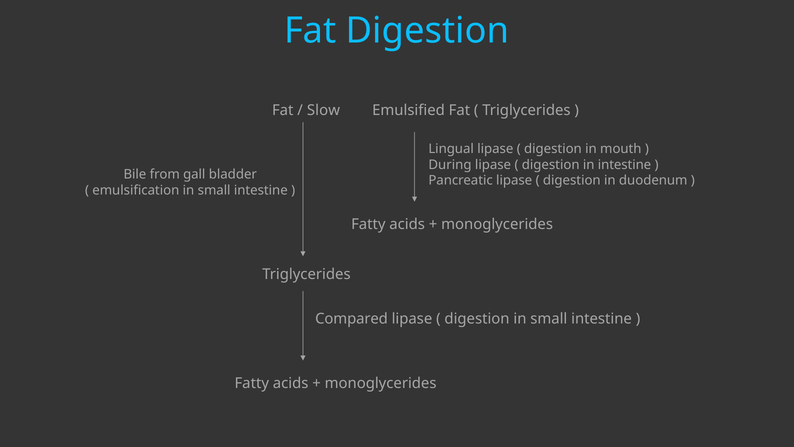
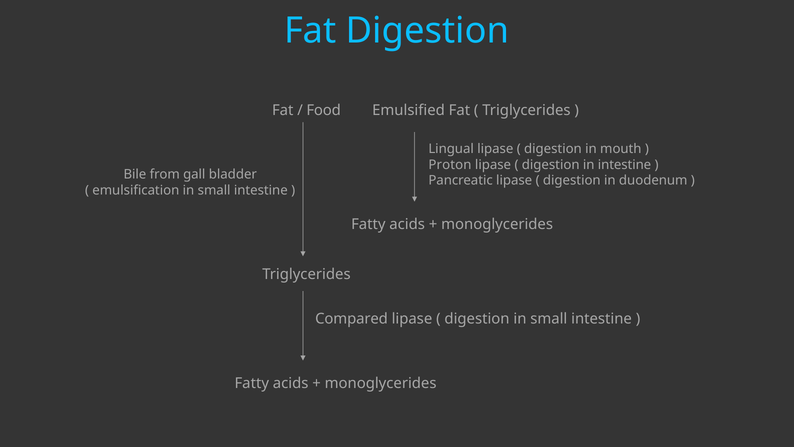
Slow: Slow -> Food (324, 110)
During: During -> Proton (450, 165)
